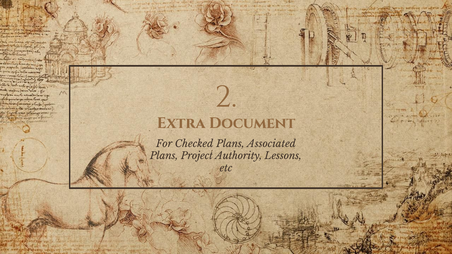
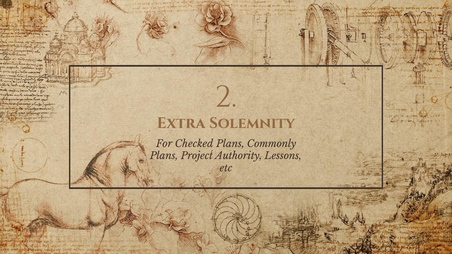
Document: Document -> Solemnity (252, 123)
Associated: Associated -> Commonly (272, 144)
